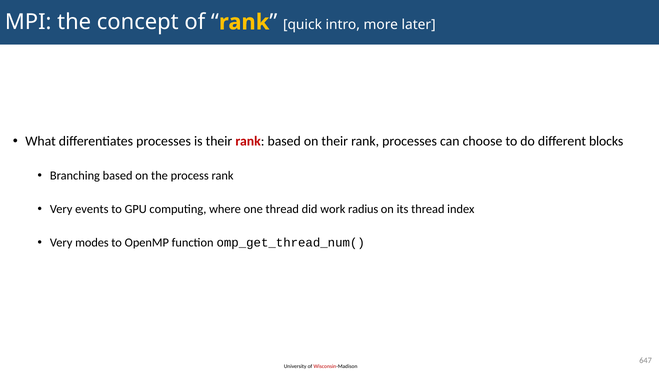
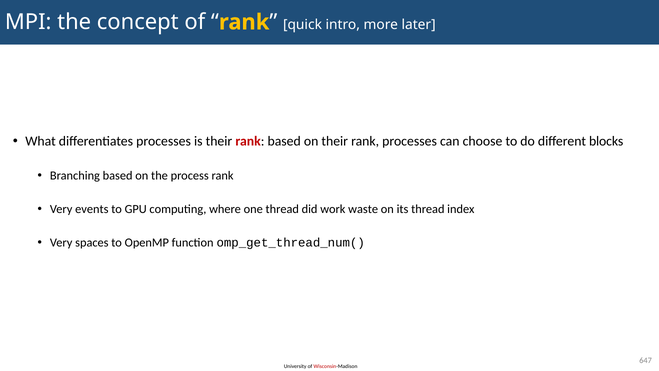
radius: radius -> waste (363, 209)
modes: modes -> spaces (92, 243)
